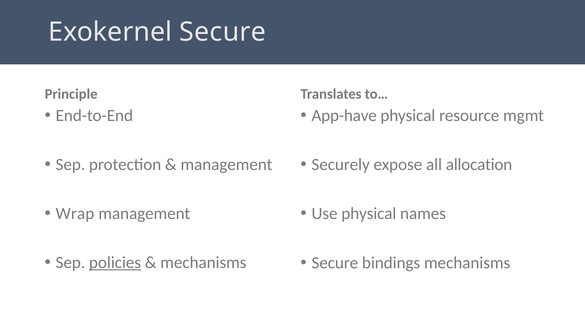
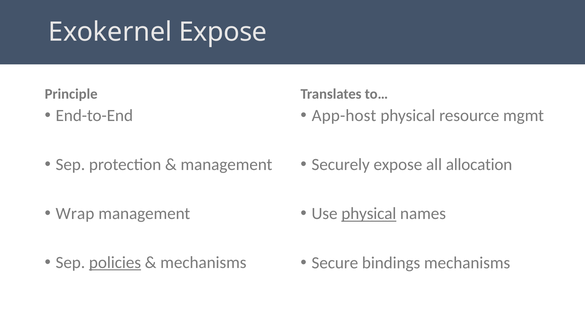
Exokernel Secure: Secure -> Expose (223, 32)
App-have: App-have -> App-host (344, 116)
physical underline: none -> present (369, 214)
